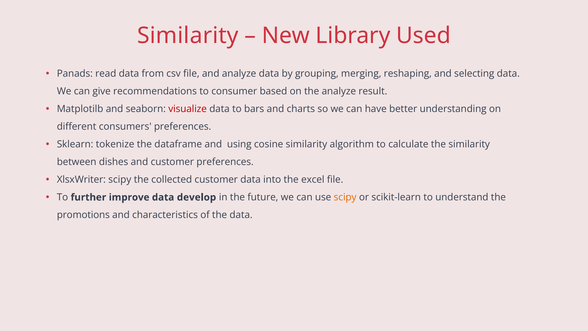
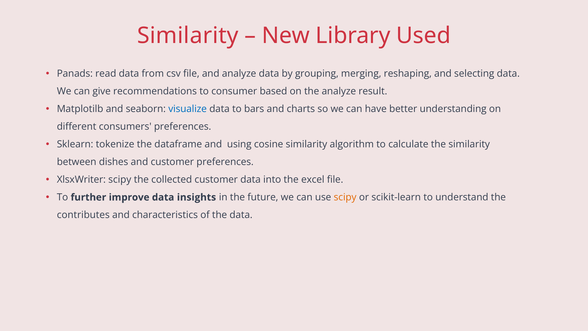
visualize colour: red -> blue (188, 109)
develop: develop -> insights (197, 197)
promotions: promotions -> contributes (83, 215)
